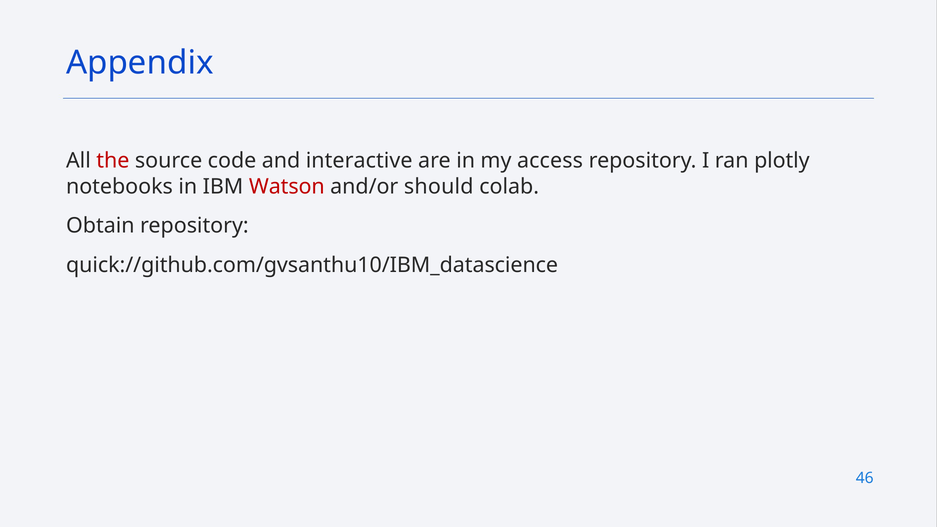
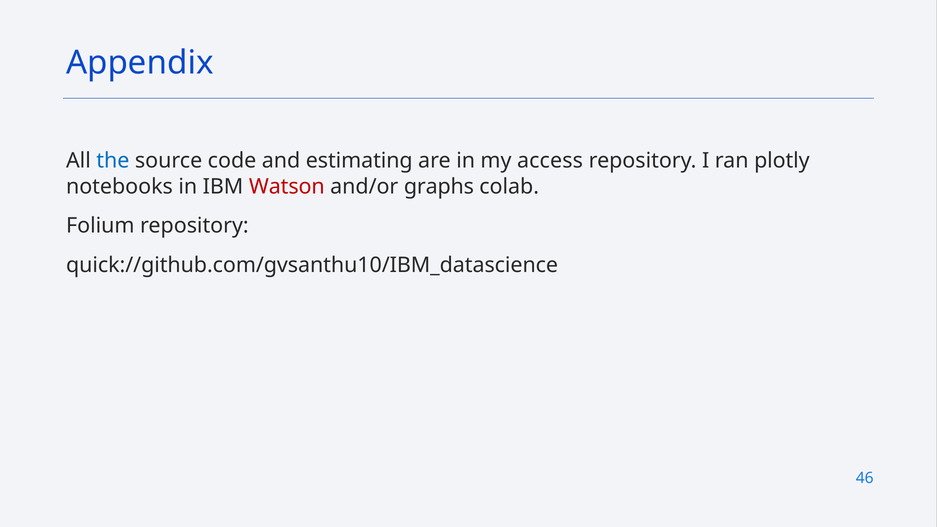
the colour: red -> blue (113, 161)
interactive: interactive -> estimating (359, 161)
should: should -> graphs (439, 186)
Obtain: Obtain -> Folium (100, 226)
